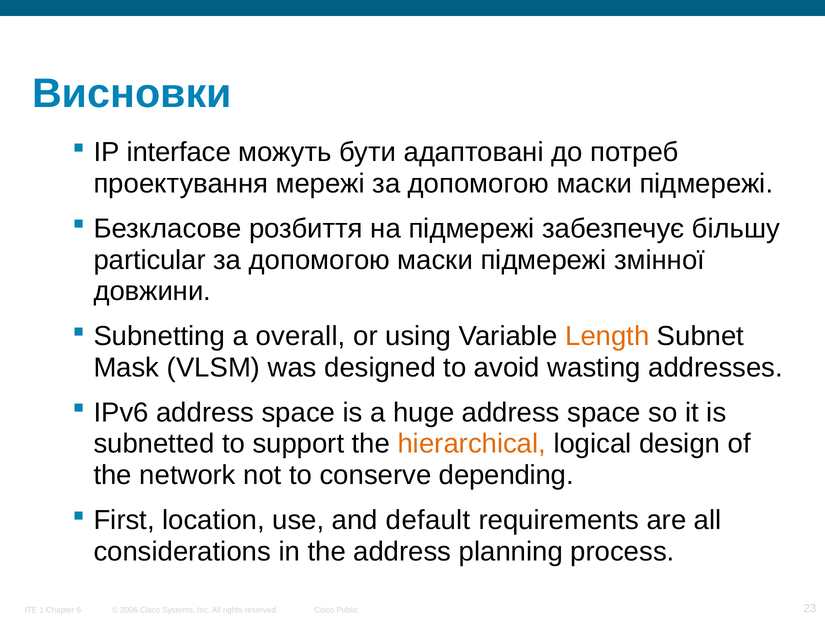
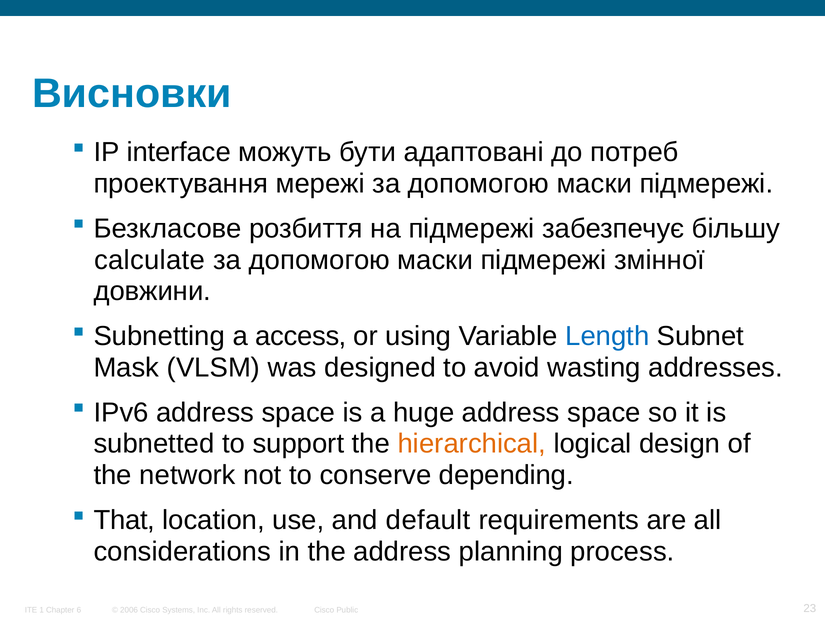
particular: particular -> calculate (150, 260)
overall: overall -> access (301, 337)
Length colour: orange -> blue (607, 337)
First: First -> That (124, 521)
